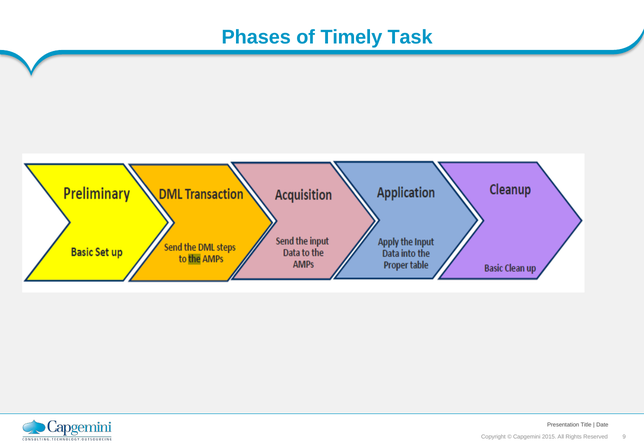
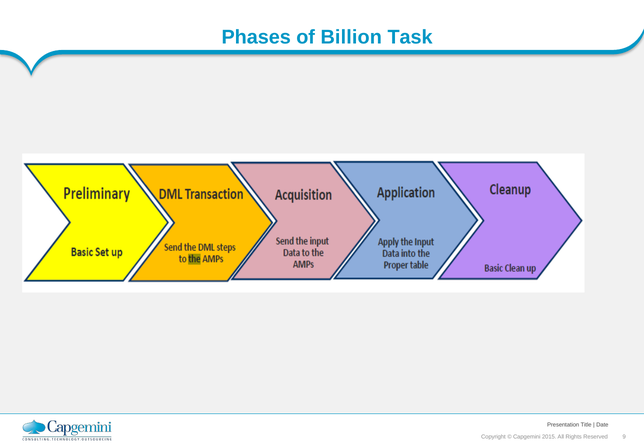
Timely: Timely -> Billion (351, 37)
